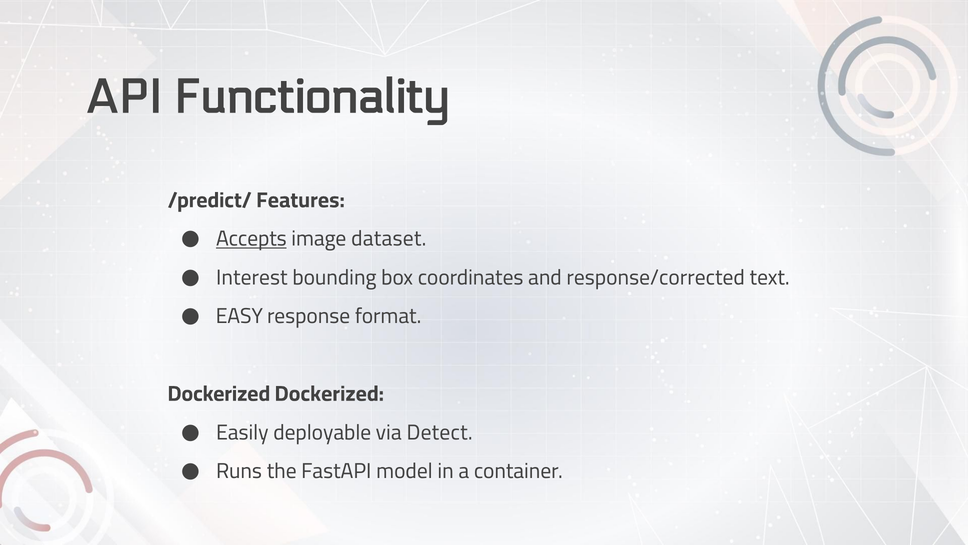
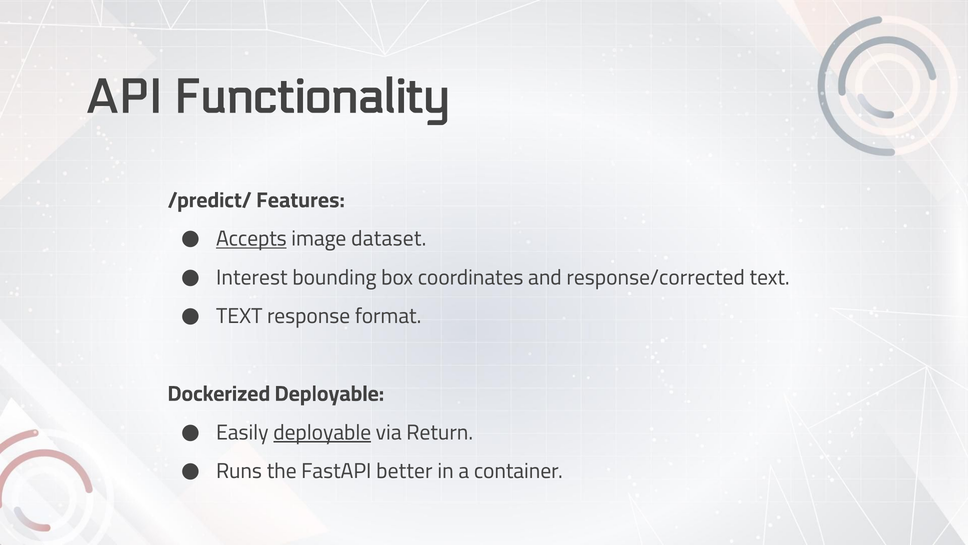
EASY: EASY -> TEXT (239, 316)
Dockerized Dockerized: Dockerized -> Deployable (329, 393)
deployable underline: none -> present (322, 432)
Detect: Detect -> Return (440, 432)
model: model -> better (404, 471)
